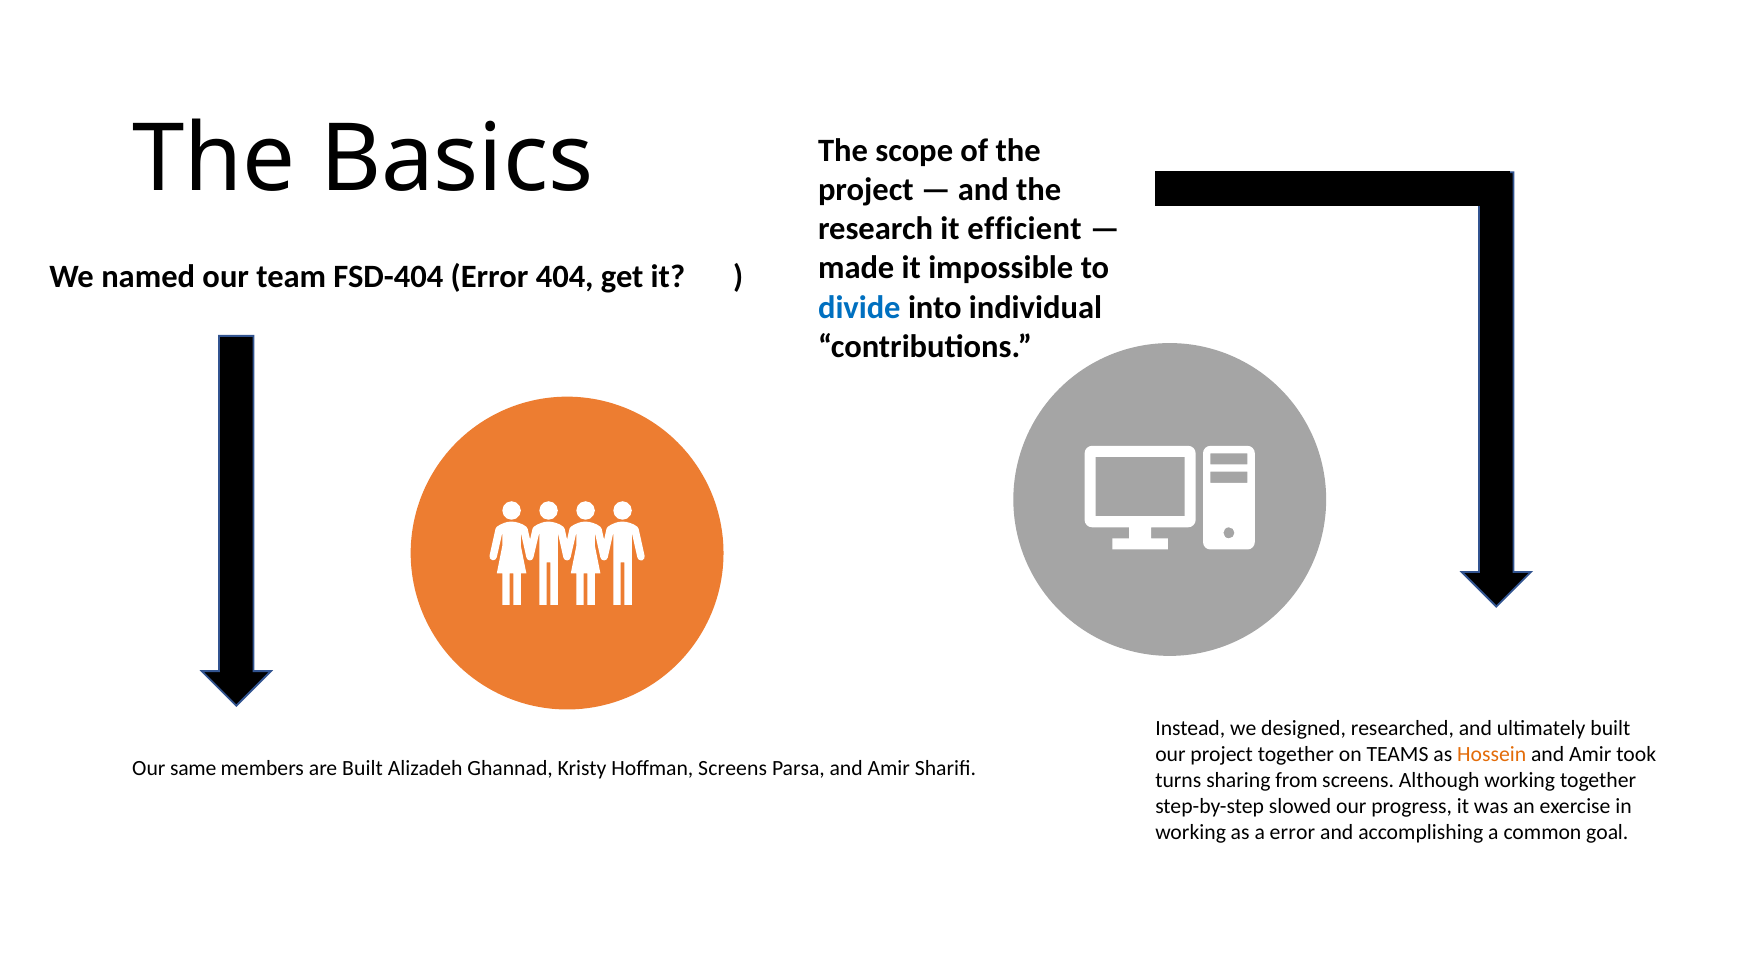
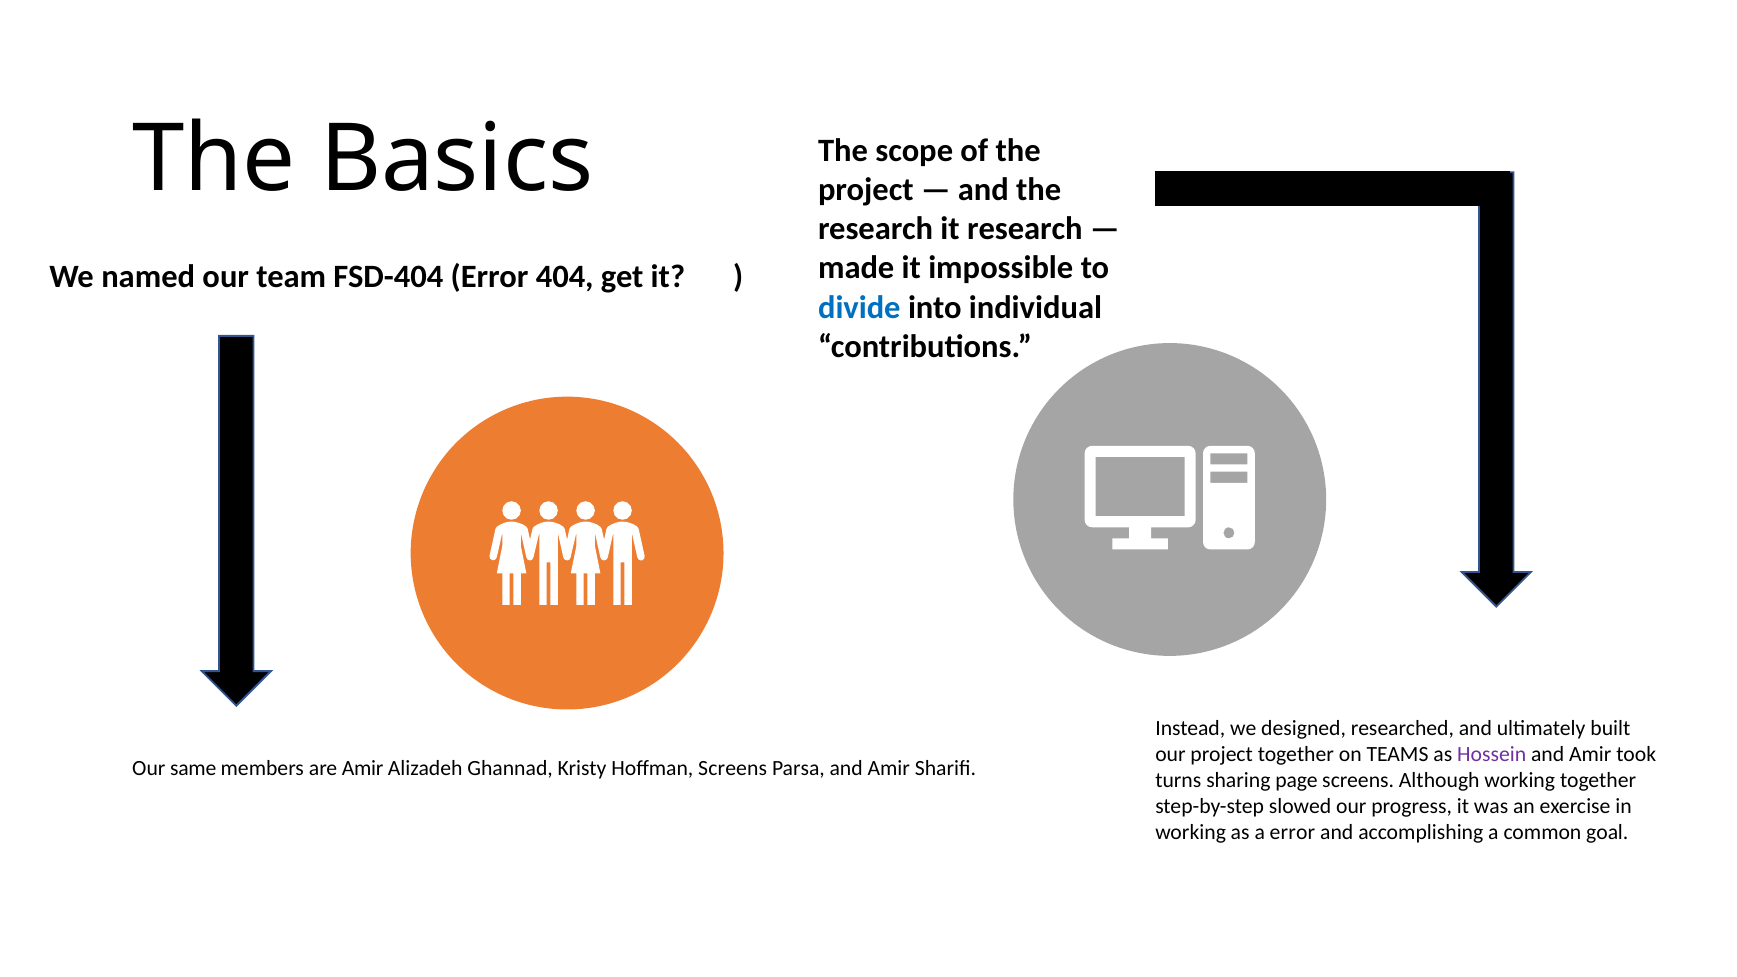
it efficient: efficient -> research (1025, 229)
Hossein colour: orange -> purple (1492, 755)
are Built: Built -> Amir (363, 769)
from: from -> page (1296, 781)
